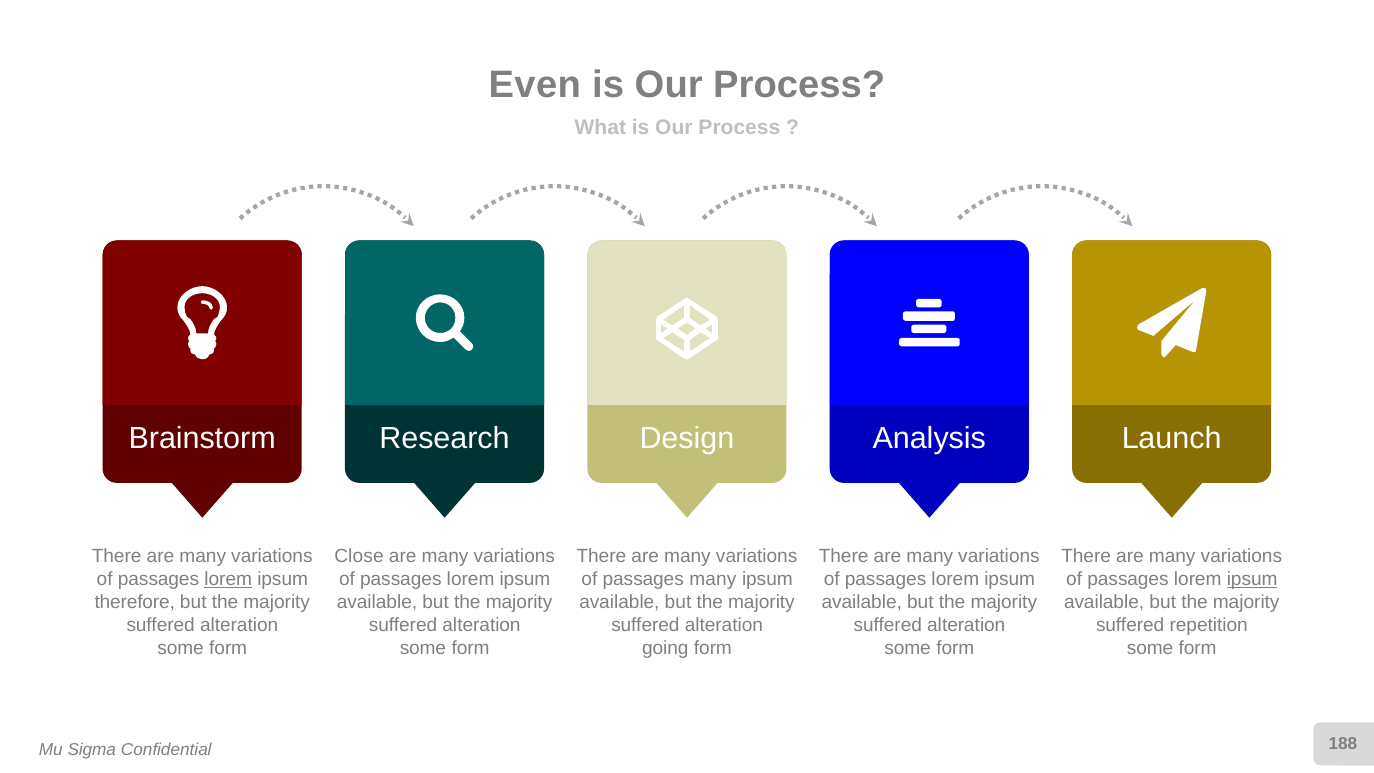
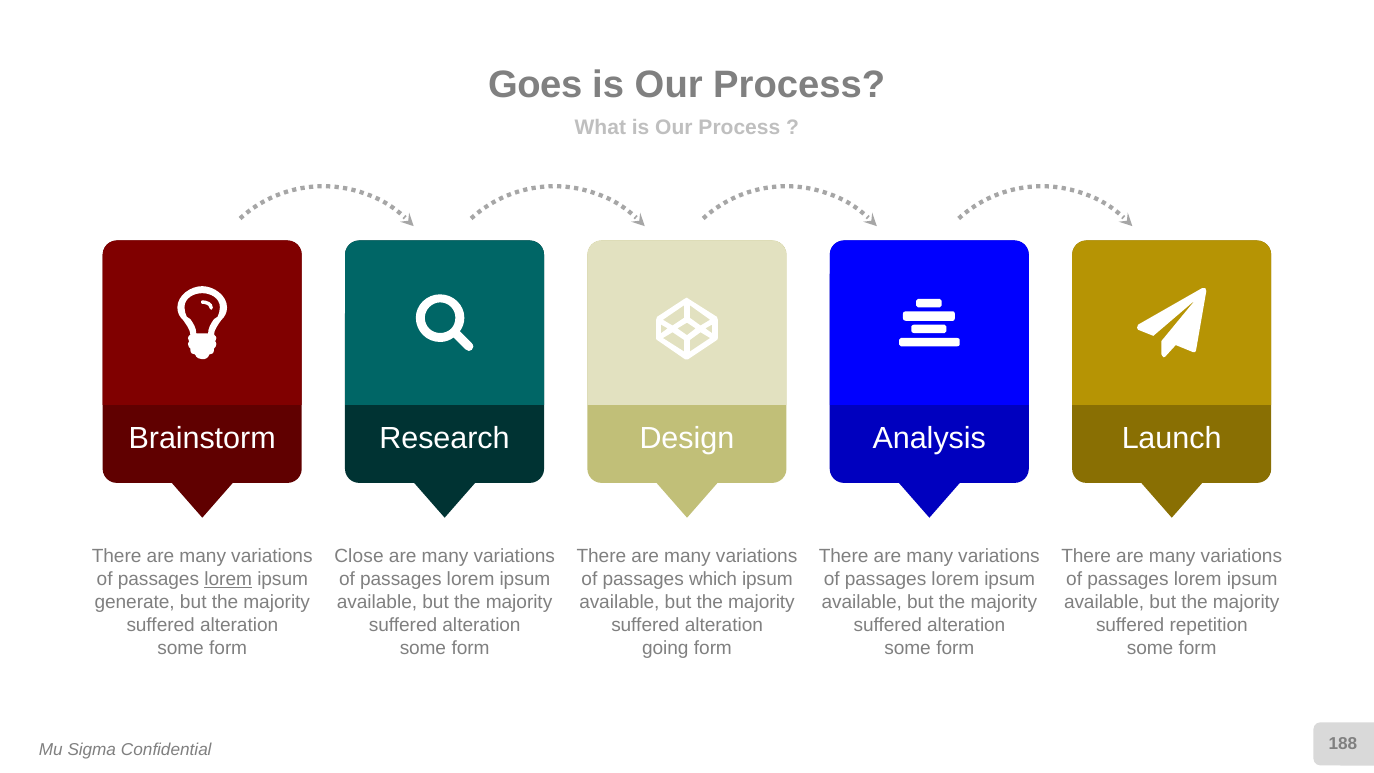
Even: Even -> Goes (535, 84)
passages many: many -> which (713, 579)
ipsum underline: present -> none (1252, 579)
therefore: therefore -> generate (135, 602)
